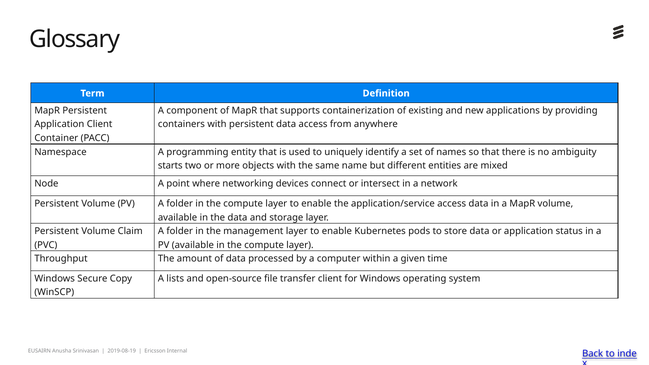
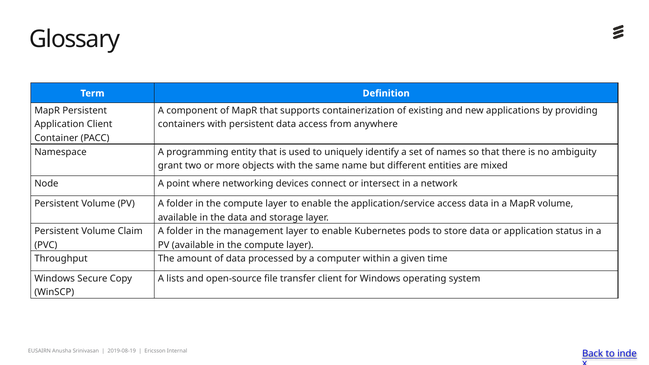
starts: starts -> grant (170, 166)
